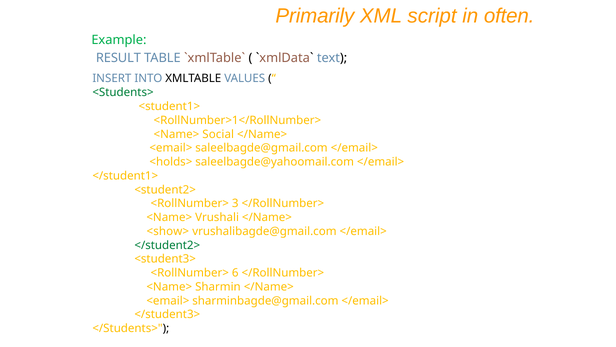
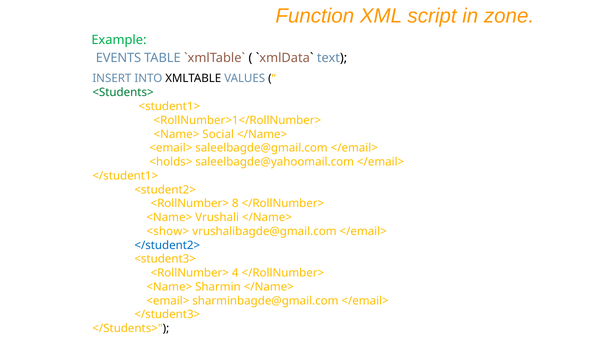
Primarily: Primarily -> Function (315, 16)
often: often -> zone (509, 16)
RESULT: RESULT -> EVENTS (118, 58)
3: 3 -> 8 (235, 203)
</student2> colour: green -> blue (167, 245)
6: 6 -> 4 (235, 273)
